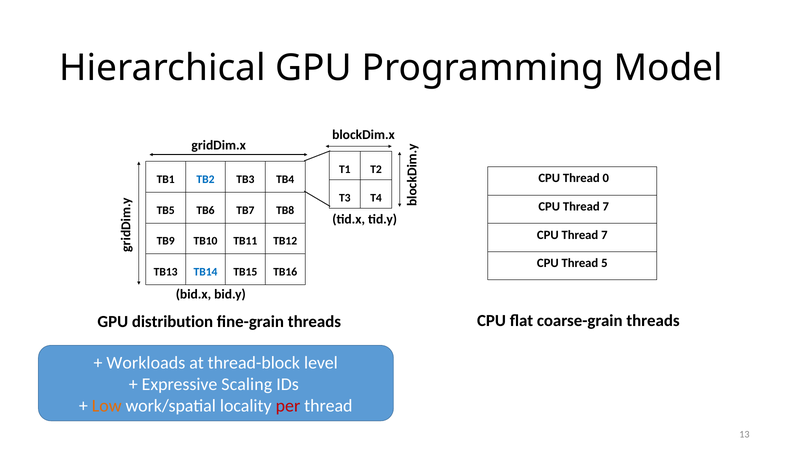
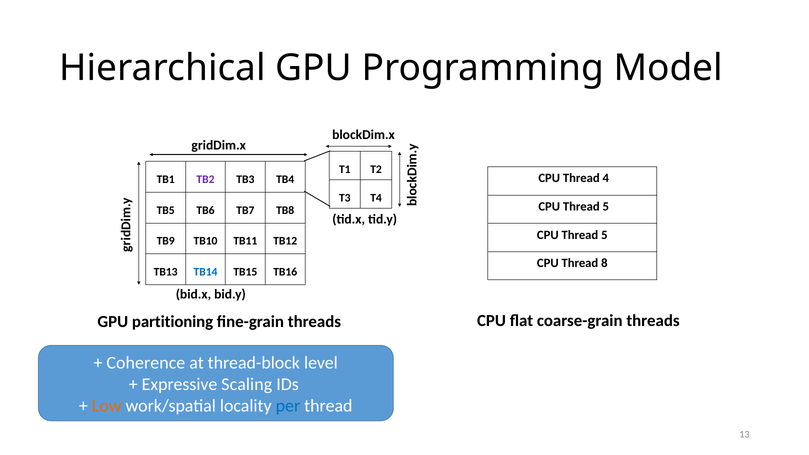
0: 0 -> 4 (606, 178)
TB2 colour: blue -> purple (206, 179)
7: 7 -> 5 (606, 207)
7: 7 -> 5 (604, 235)
5: 5 -> 8 (604, 263)
distribution: distribution -> partitioning (173, 322)
Workloads: Workloads -> Coherence (146, 363)
per colour: red -> blue (288, 406)
